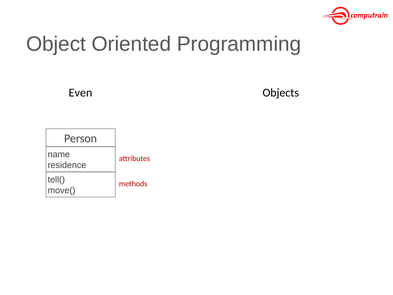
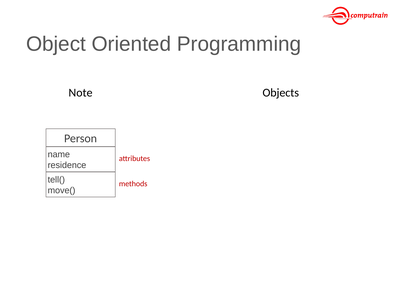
Even: Even -> Note (81, 93)
